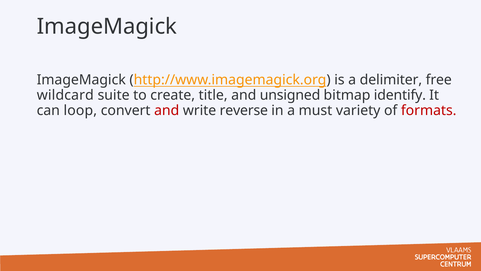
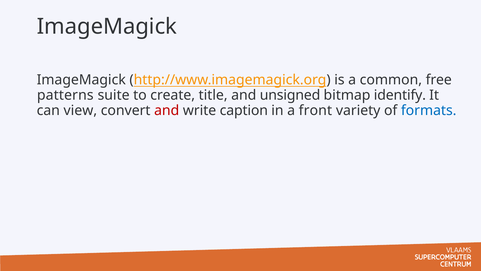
delimiter: delimiter -> common (391, 80)
wildcard: wildcard -> patterns (65, 95)
loop: loop -> view (80, 110)
reverse: reverse -> caption (244, 110)
must: must -> front (315, 110)
formats colour: red -> blue (429, 110)
